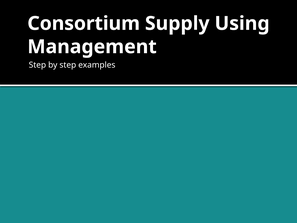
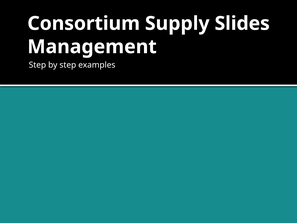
Using: Using -> Slides (242, 23)
